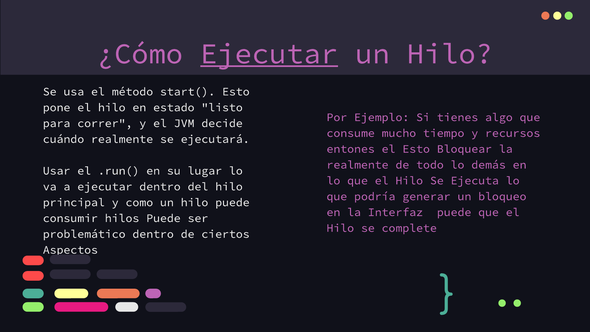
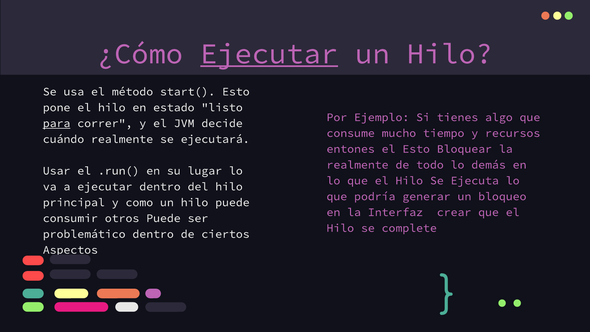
para underline: none -> present (57, 123)
Interfaz puede: puede -> crear (454, 212)
hilos: hilos -> otros (122, 218)
